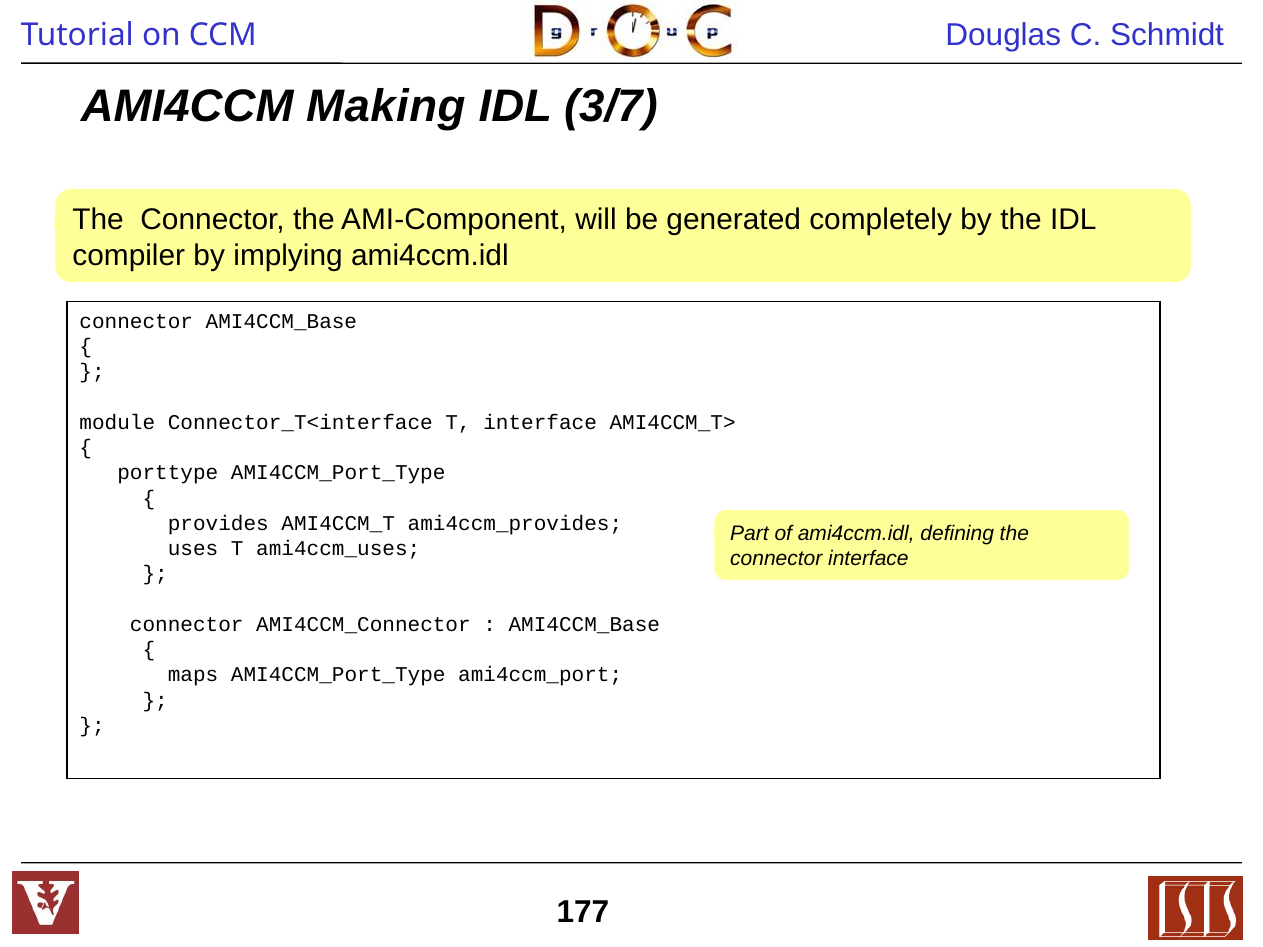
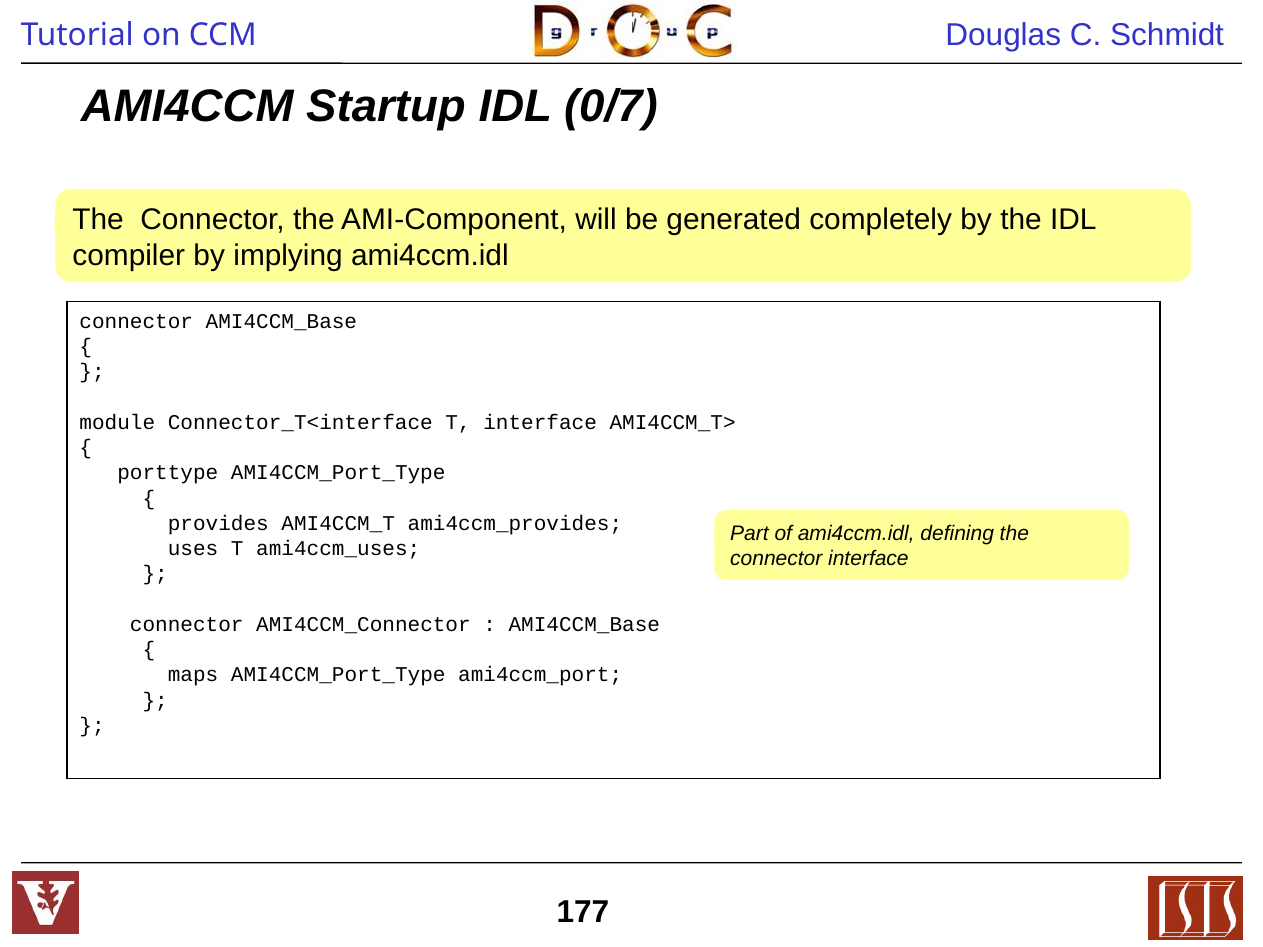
Making: Making -> Startup (386, 107)
3/7: 3/7 -> 0/7 (611, 107)
